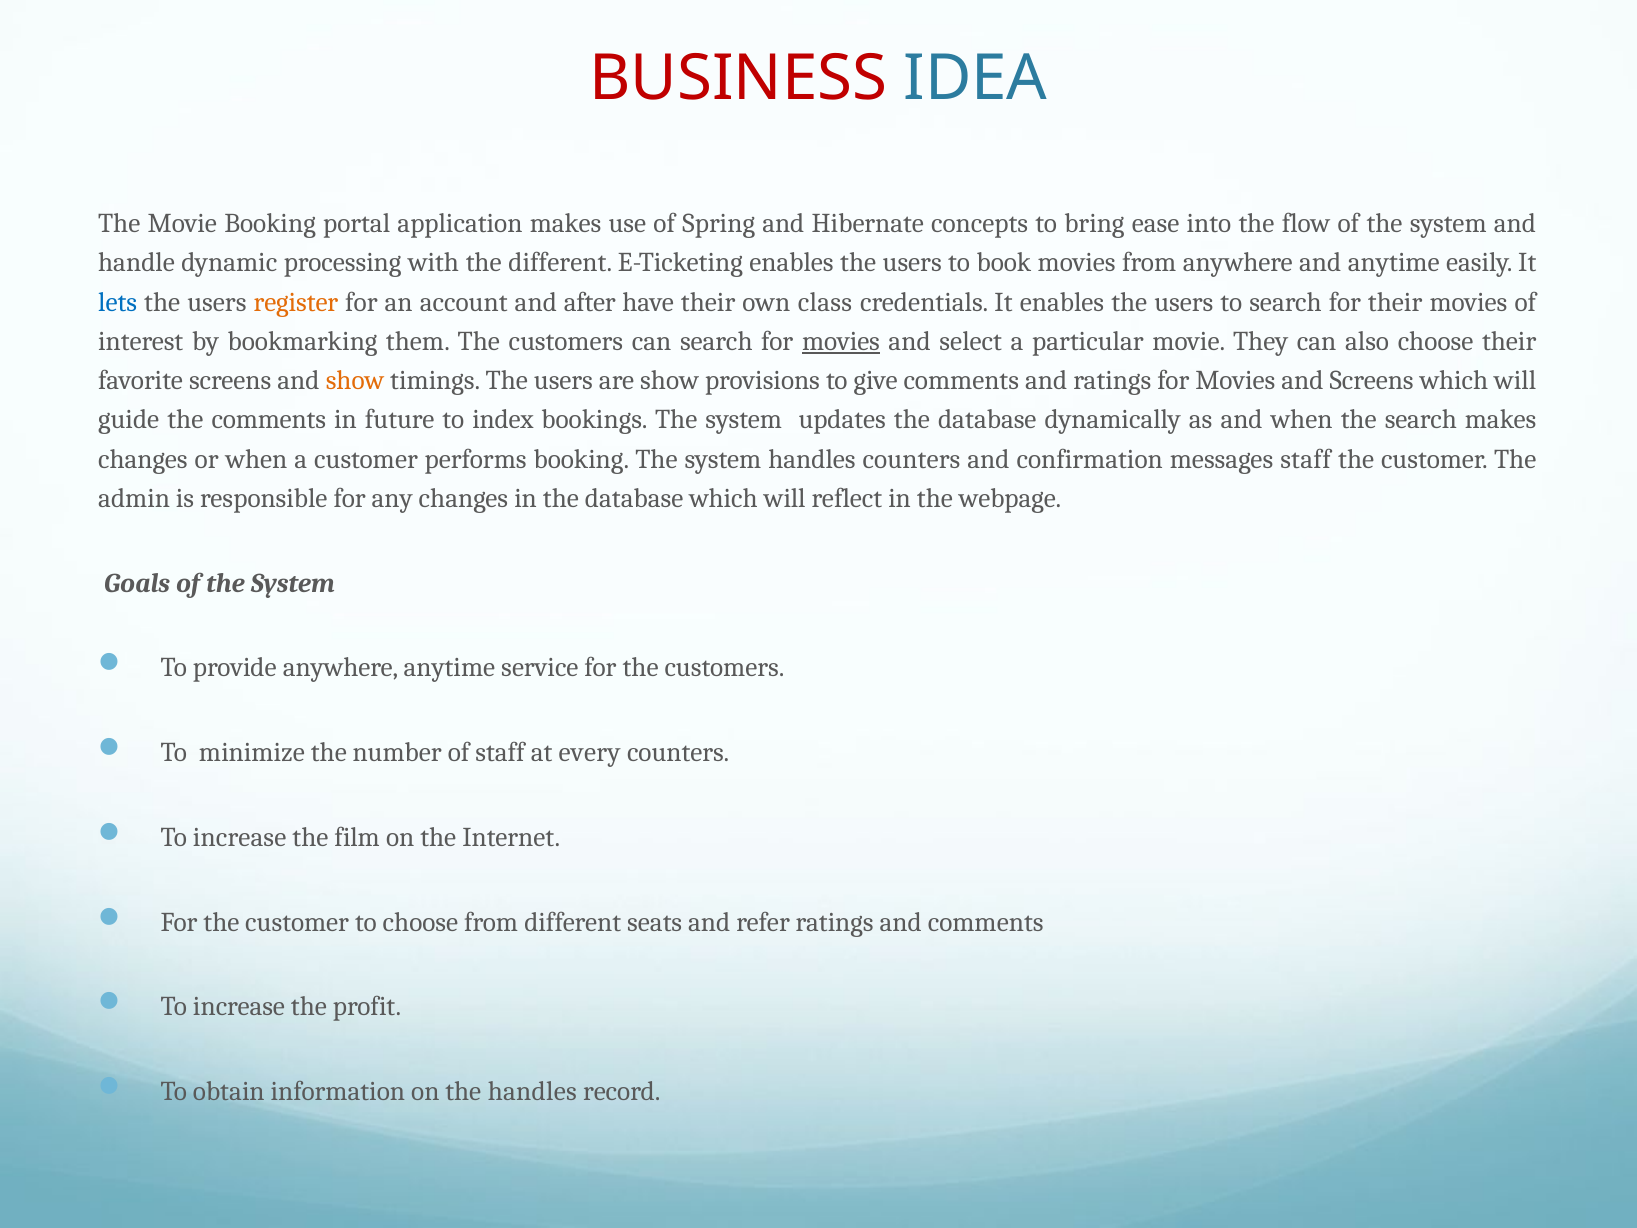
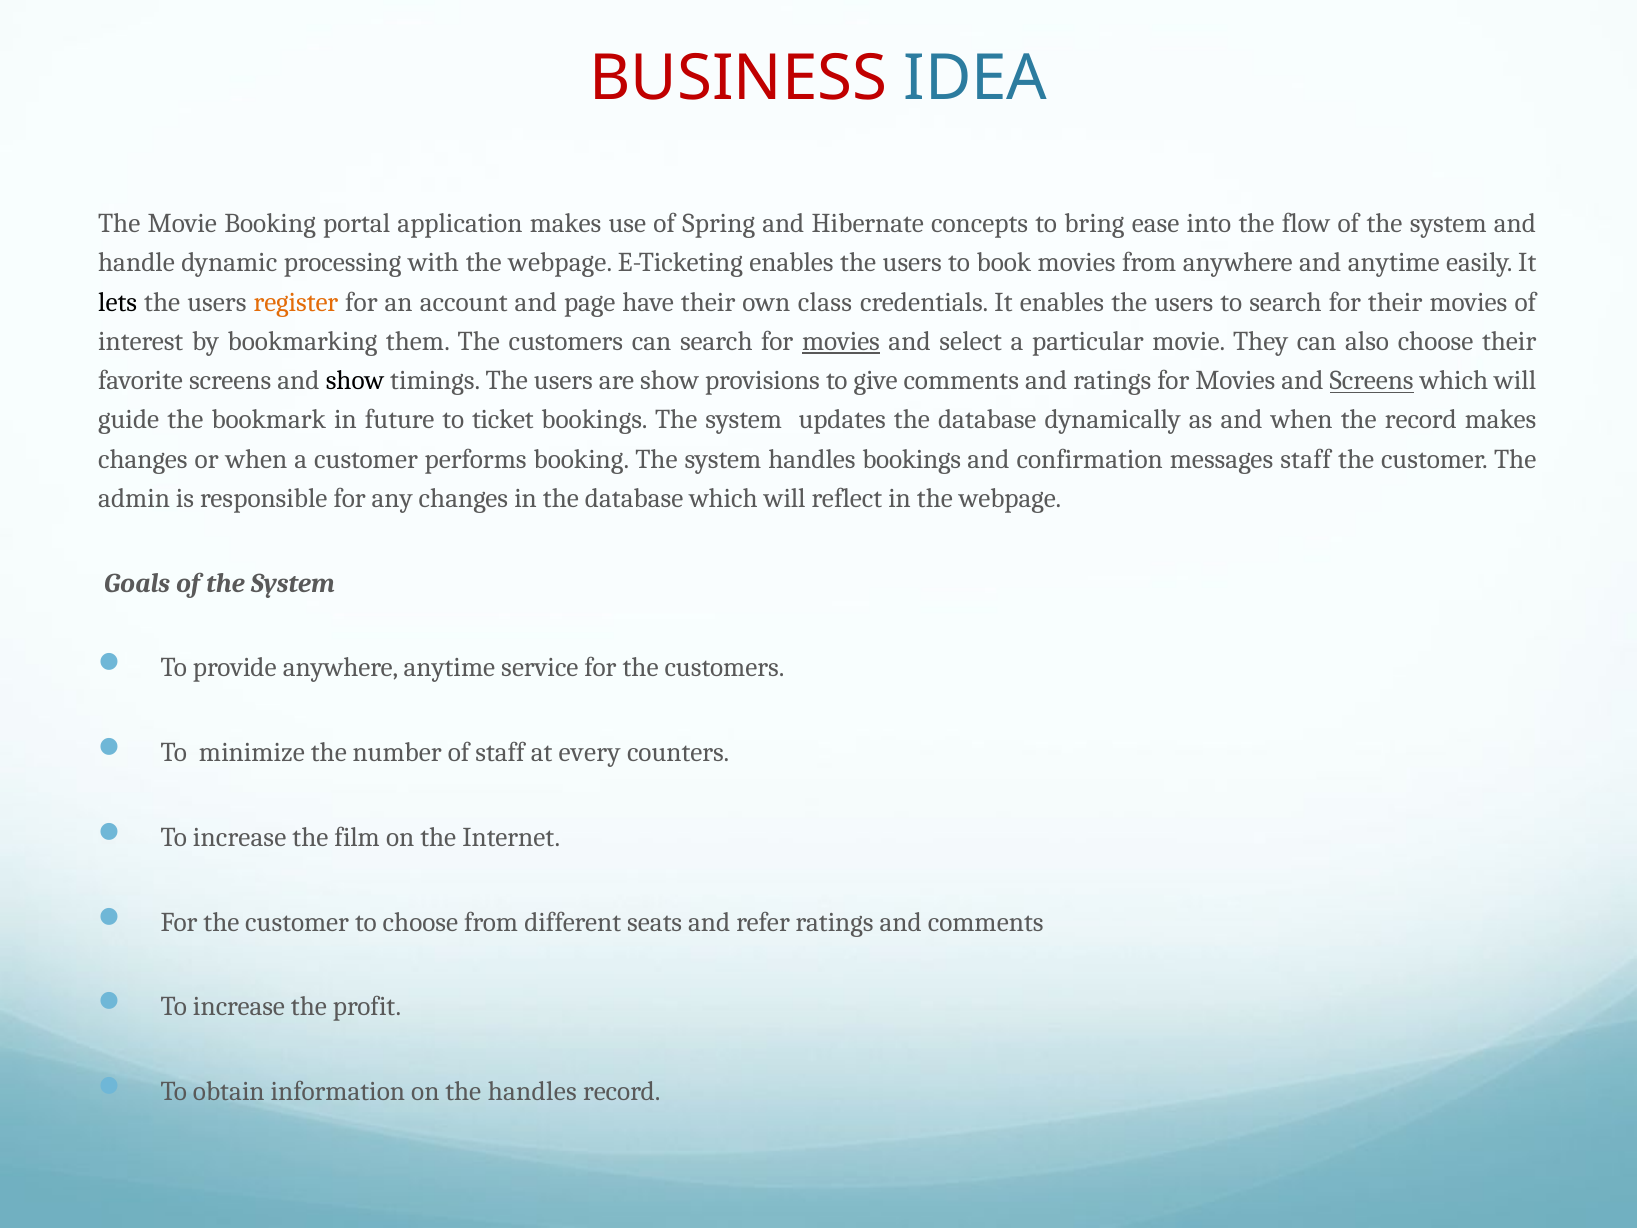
with the different: different -> webpage (560, 263)
lets colour: blue -> black (118, 302)
after: after -> page (590, 302)
show colour: orange -> black (355, 381)
Screens underline: none -> present (1372, 381)
the comments: comments -> bookmark (269, 420)
index: index -> ticket (503, 420)
the search: search -> record (1421, 420)
handles counters: counters -> bookings (912, 459)
